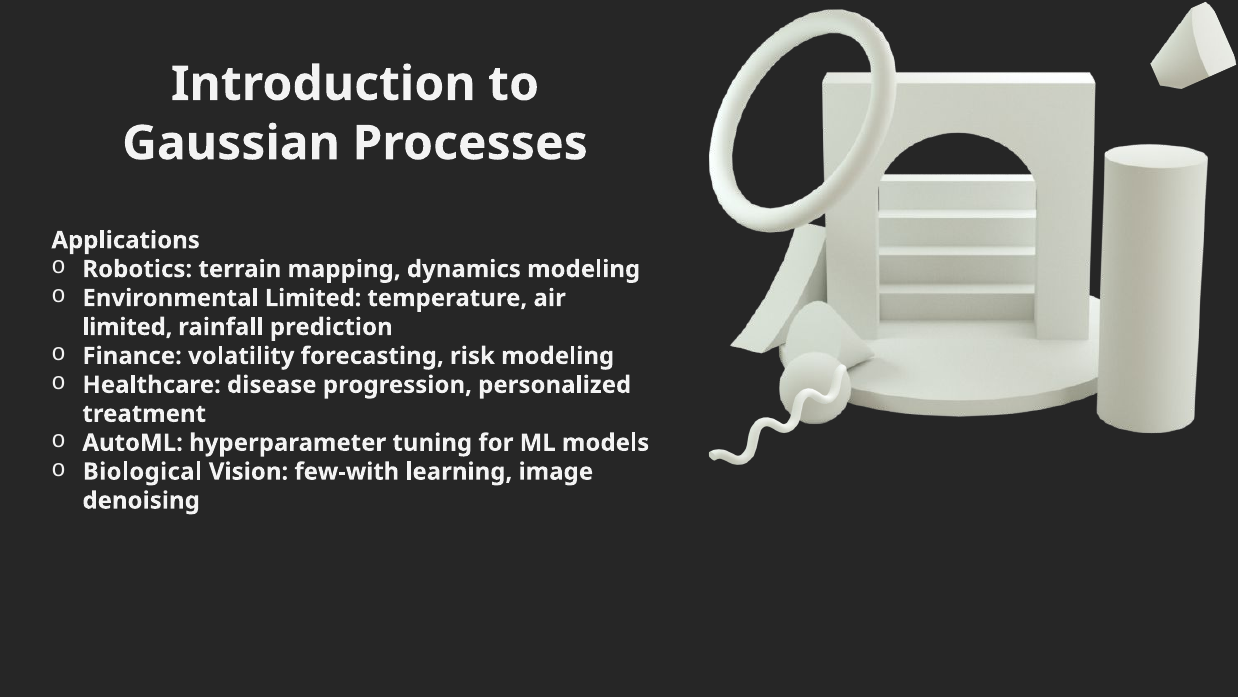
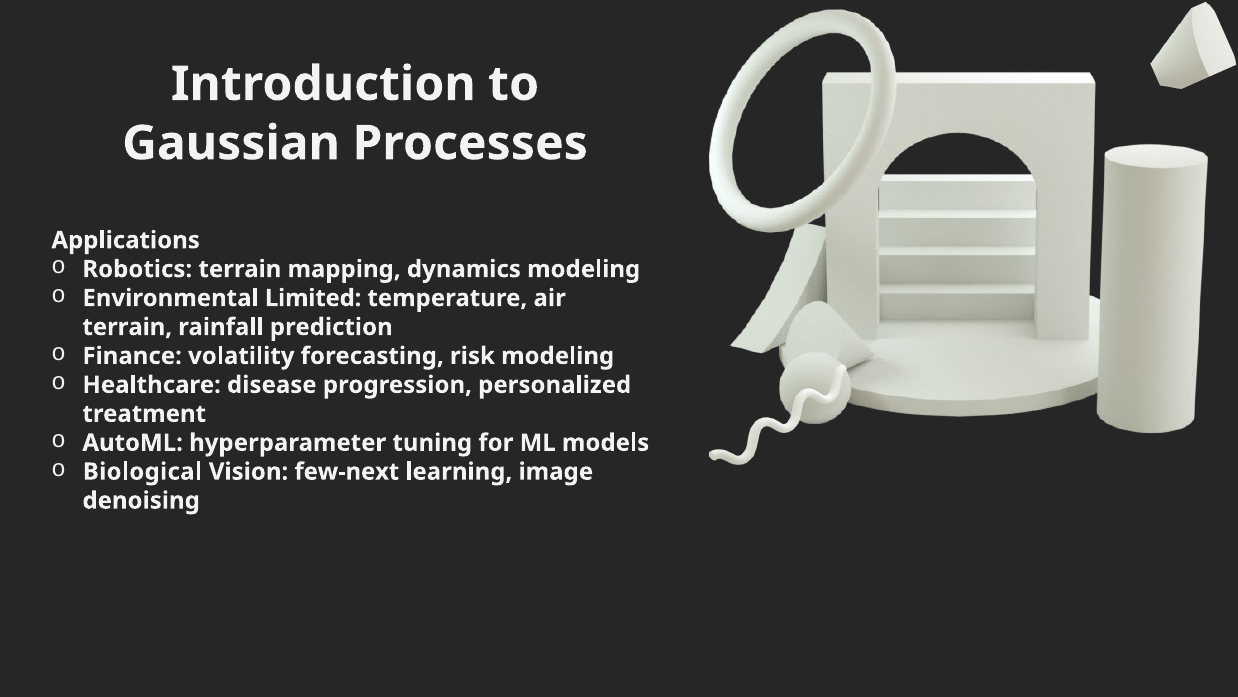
limited: limited -> terrain (127, 327)
few-with: few-with -> few-next (347, 471)
